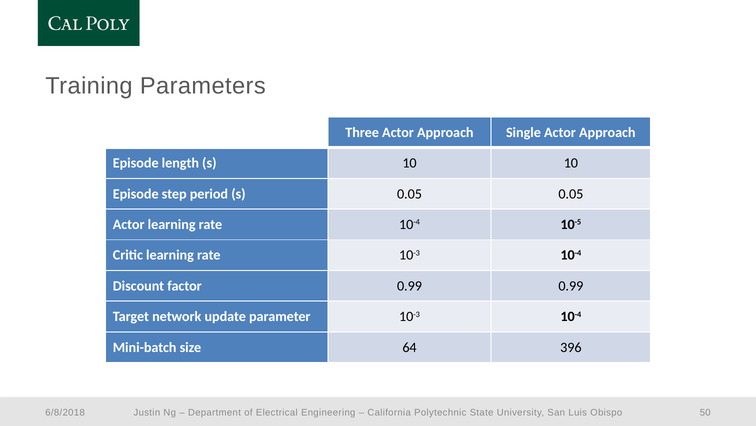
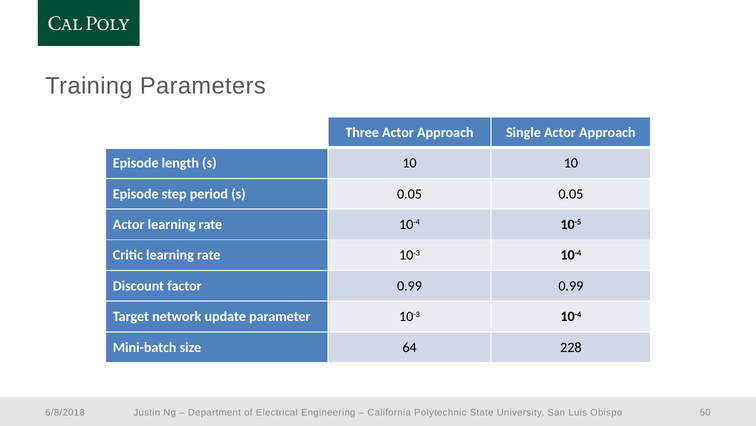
396: 396 -> 228 (571, 347)
